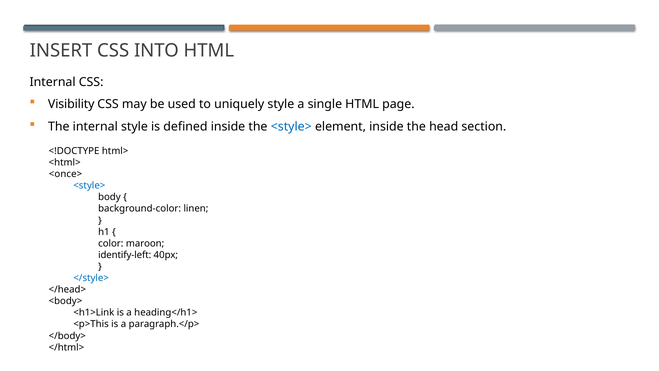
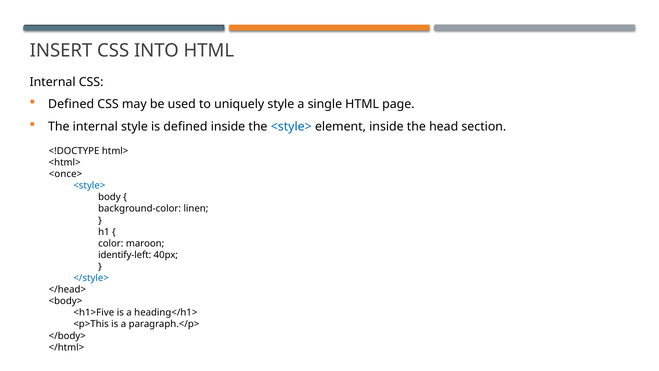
Visibility: Visibility -> Defined (71, 104)
<h1>Link: <h1>Link -> <h1>Five (94, 312)
